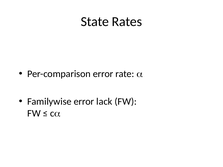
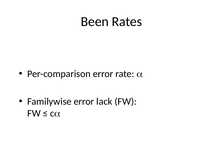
State: State -> Been (95, 22)
